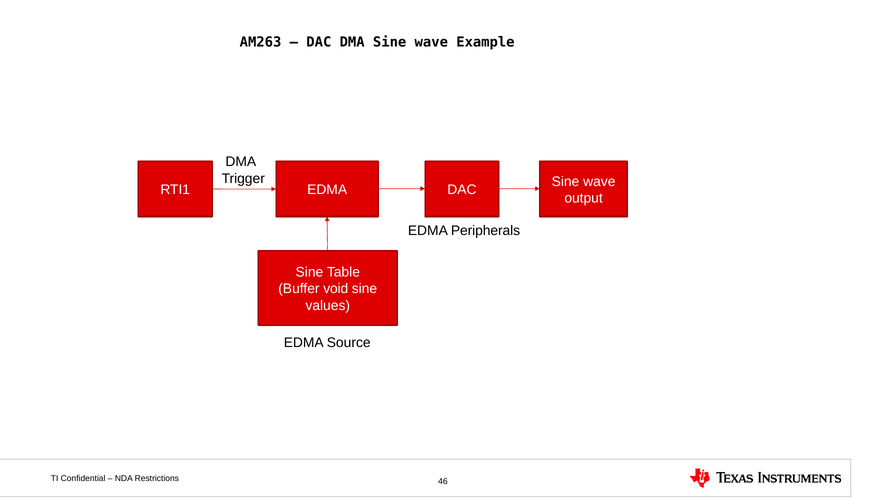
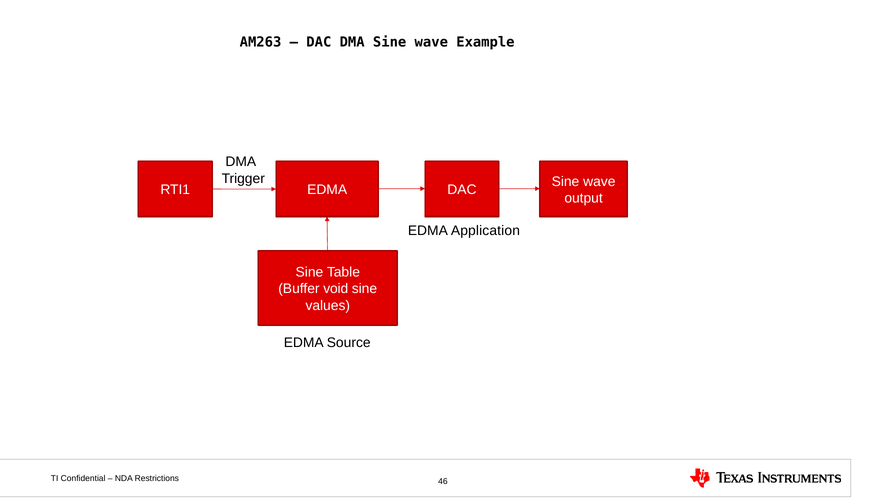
Peripherals: Peripherals -> Application (485, 231)
